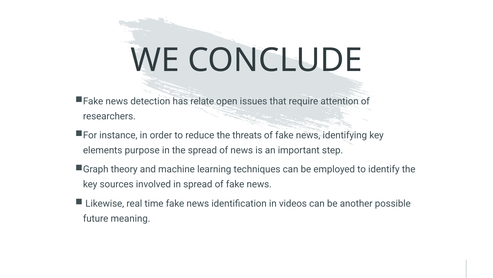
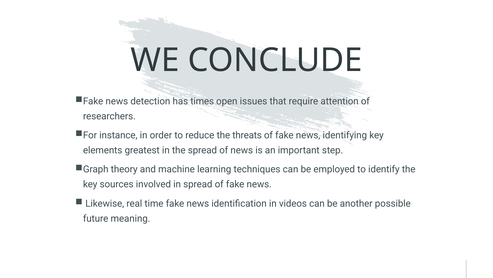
relate: relate -> times (202, 101)
purpose: purpose -> greatest (142, 150)
